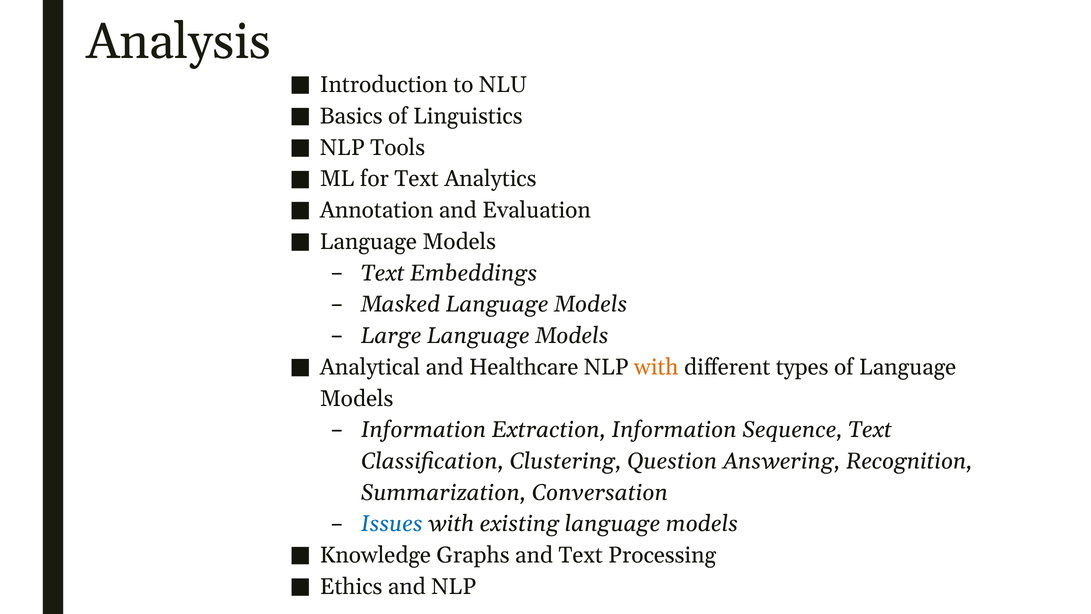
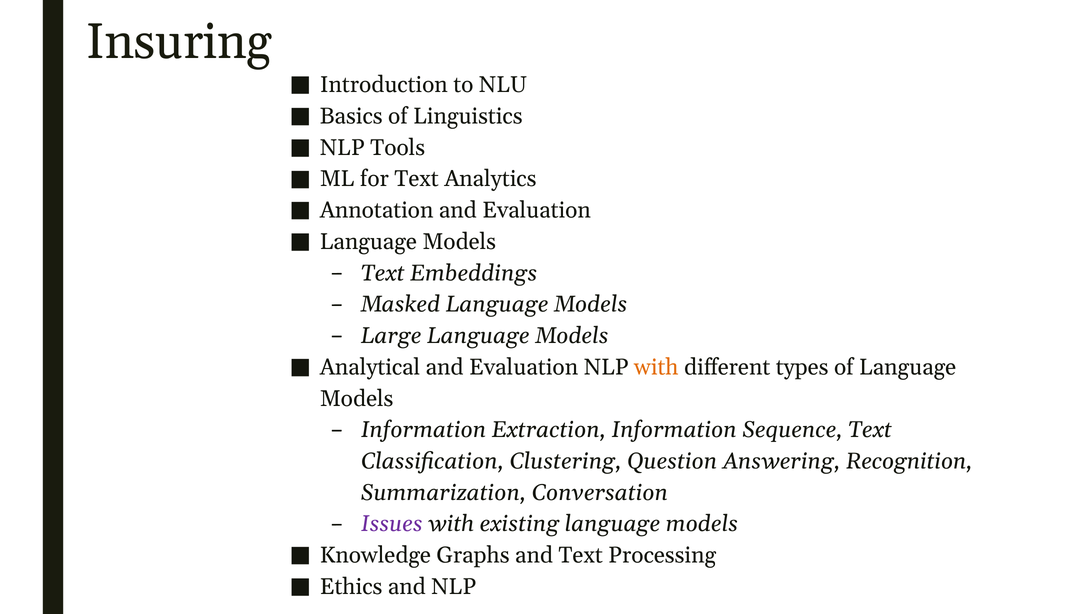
Analysis: Analysis -> Insuring (179, 42)
Analytical and Healthcare: Healthcare -> Evaluation (524, 367)
Issues colour: blue -> purple (392, 524)
